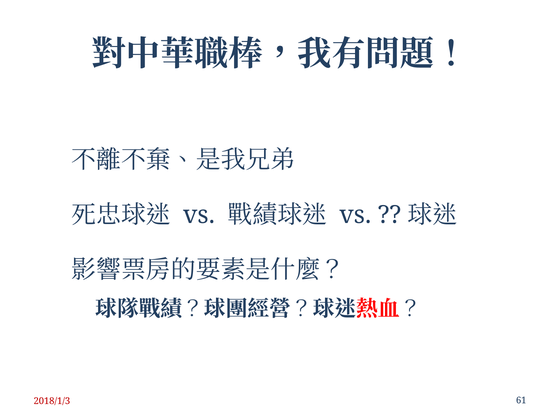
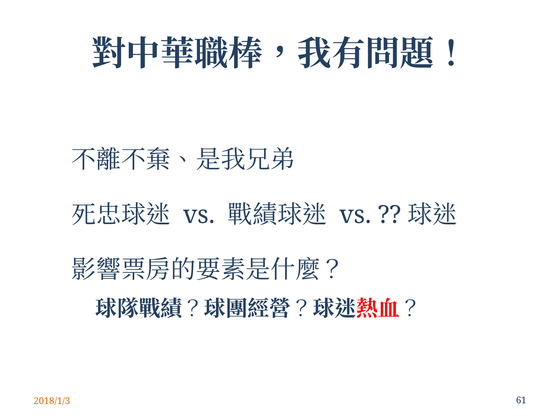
2018/1/3 colour: red -> orange (52, 401)
